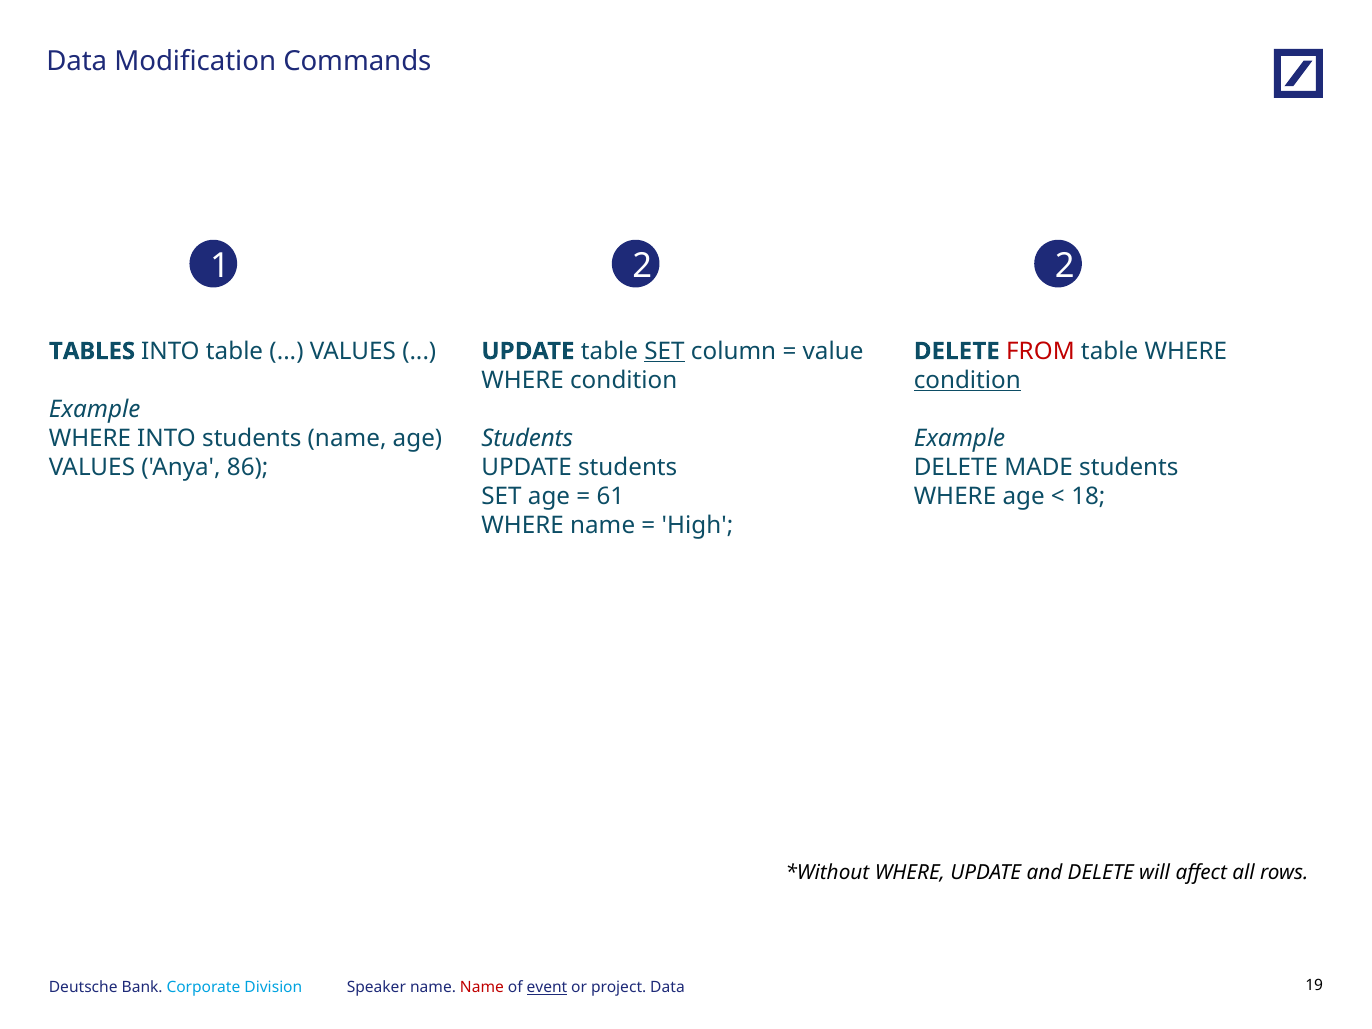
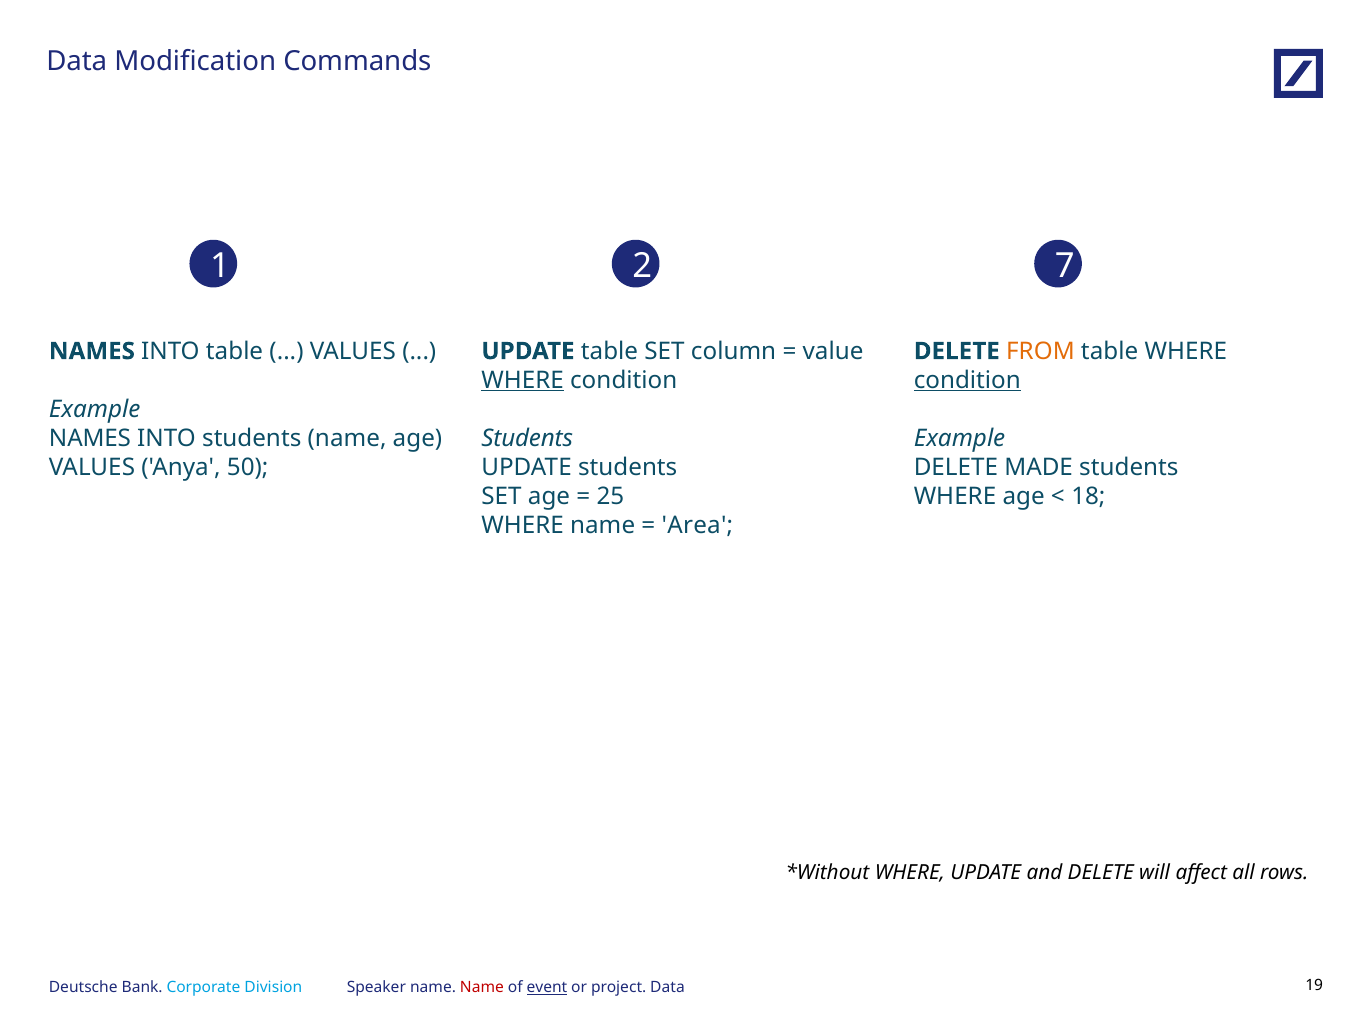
2 2: 2 -> 7 (1065, 266)
TABLES: TABLES -> NAMES (92, 351)
SET underline: present -> none (665, 351)
FROM colour: red -> orange (1040, 351)
WHERE underline: none -> present (523, 380)
WHERE: WHERE -> NAMES (90, 438)
86: 86 -> 50 (248, 467)
61: 61 -> 25 (610, 496)
High: High -> Area (697, 525)
